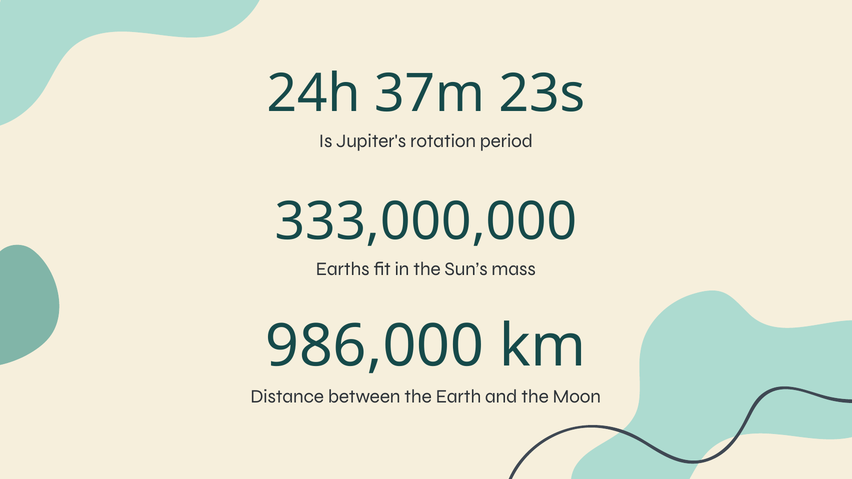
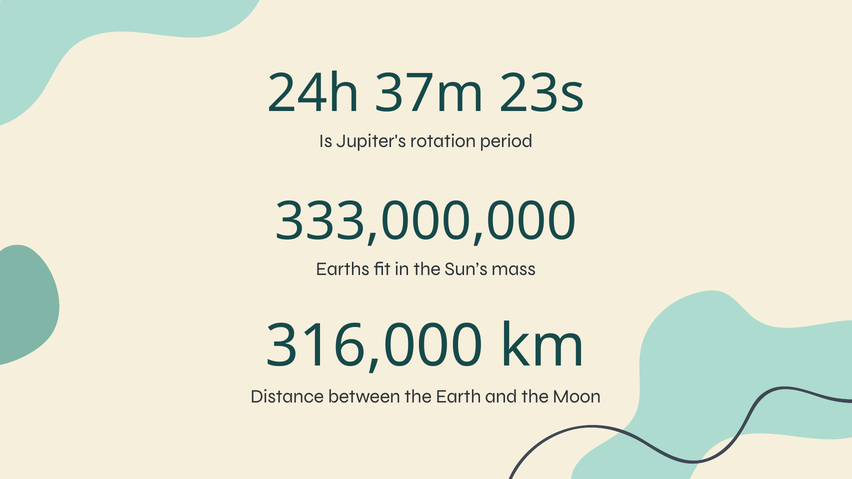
986,000: 986,000 -> 316,000 (375, 347)
